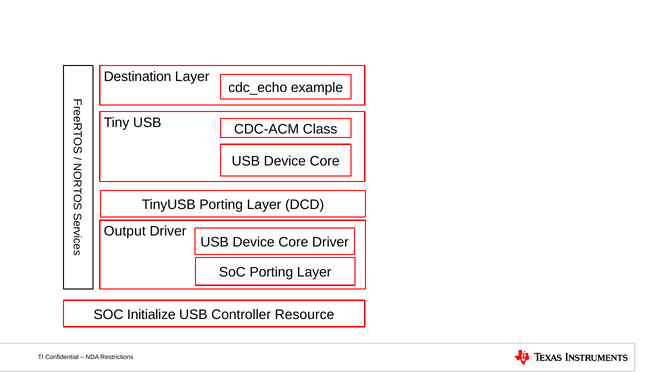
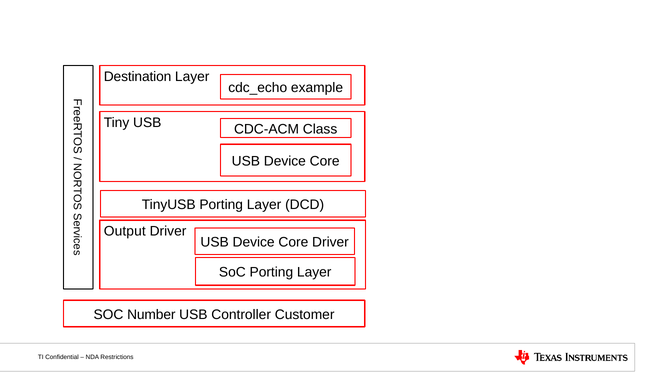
Initialize: Initialize -> Number (151, 314)
Resource: Resource -> Customer (305, 314)
